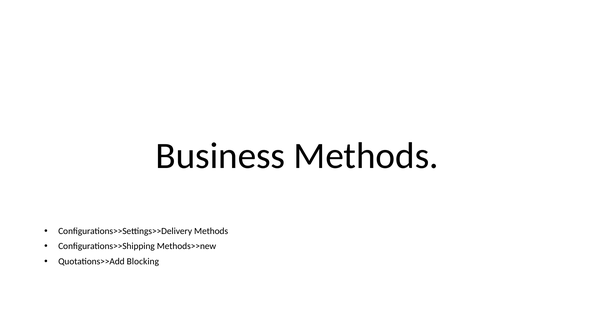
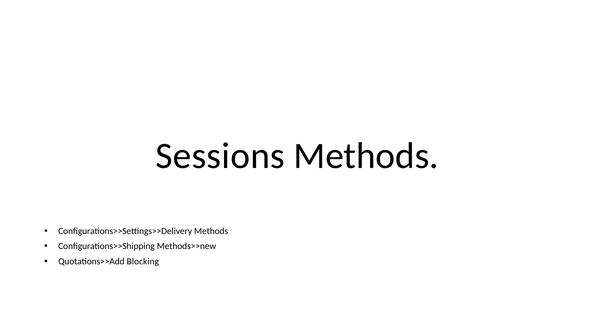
Business: Business -> Sessions (220, 156)
